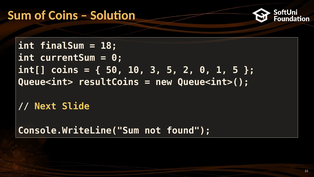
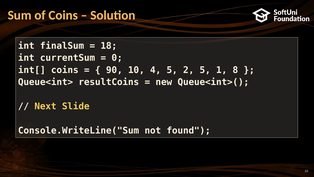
50: 50 -> 90 (114, 70)
3: 3 -> 4 (156, 70)
2 0: 0 -> 5 (205, 70)
1 5: 5 -> 8 (235, 70)
